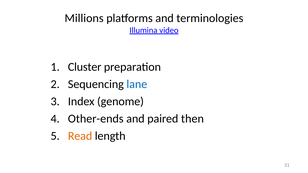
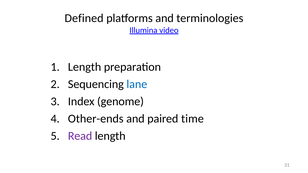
Millions: Millions -> Defined (84, 18)
Cluster: Cluster -> Length (85, 67)
then: then -> time (192, 119)
Read colour: orange -> purple (80, 136)
